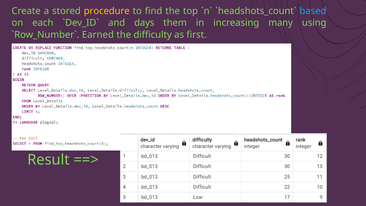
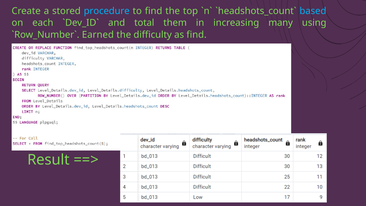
procedure colour: yellow -> light blue (107, 11)
days: days -> total (144, 23)
as first: first -> find (197, 35)
